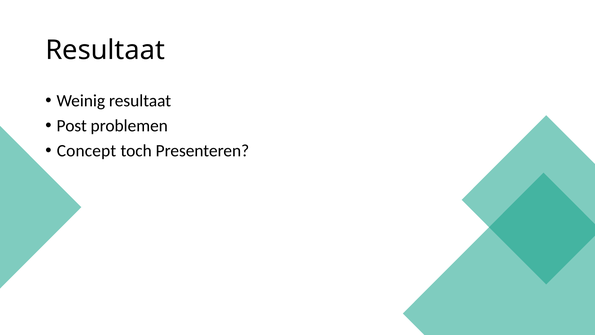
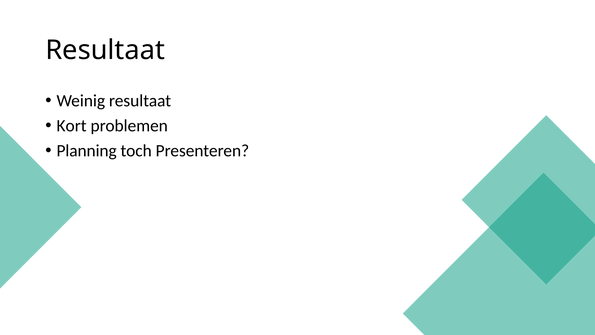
Post: Post -> Kort (72, 126)
Concept: Concept -> Planning (87, 150)
